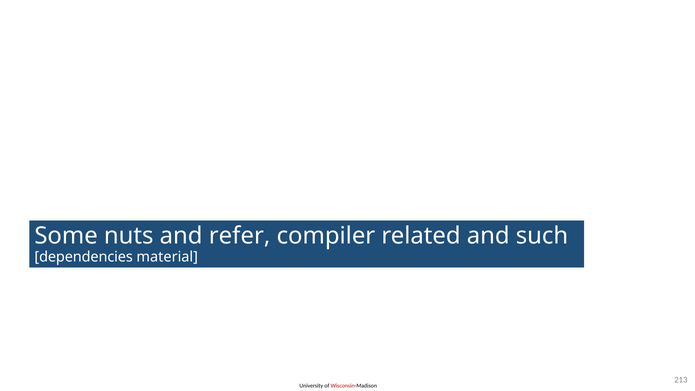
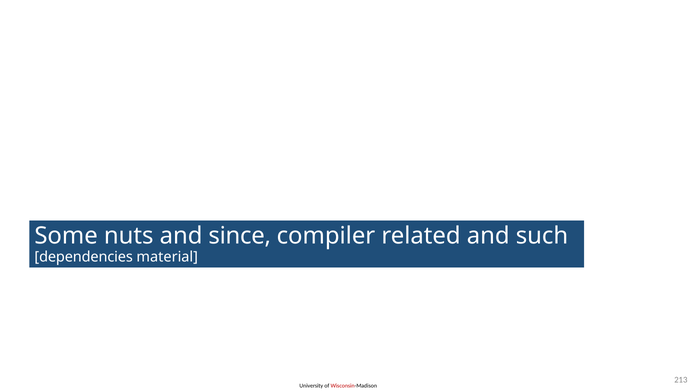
refer: refer -> since (240, 236)
